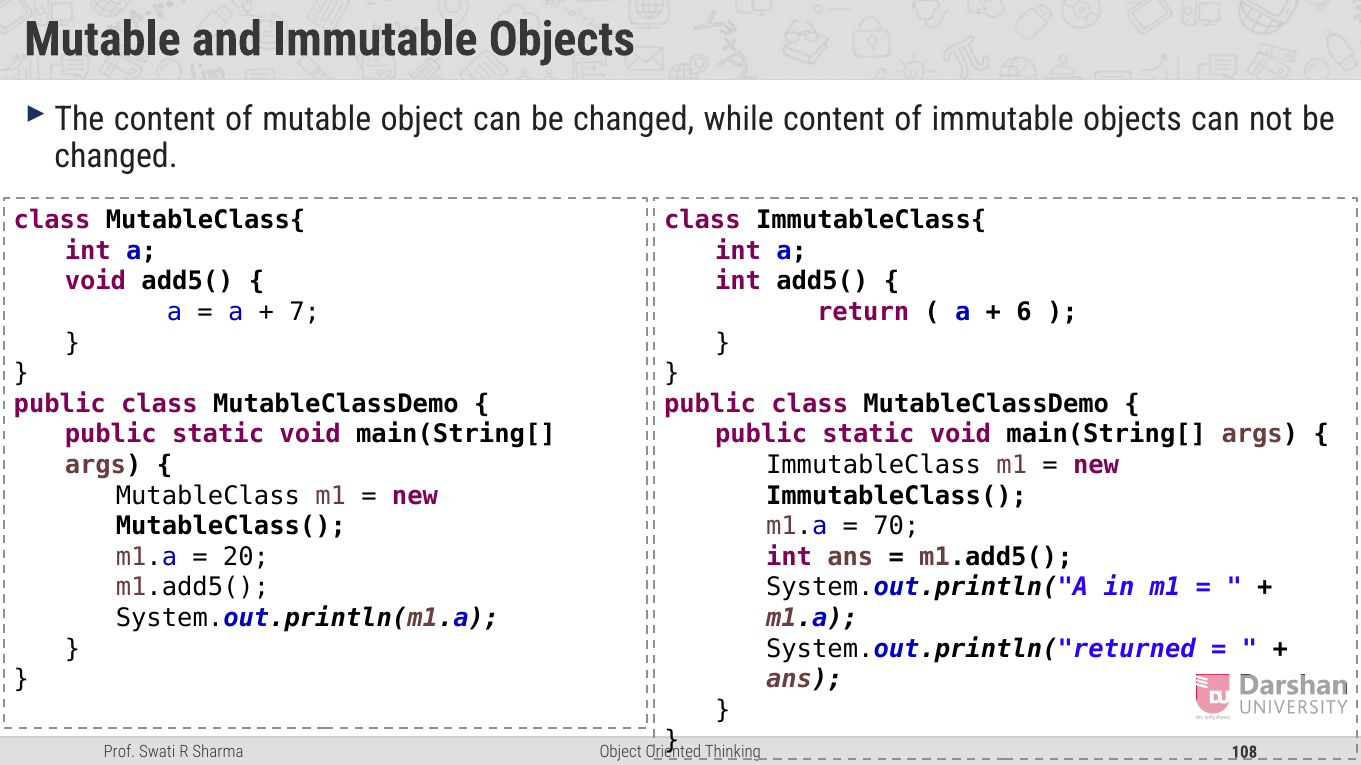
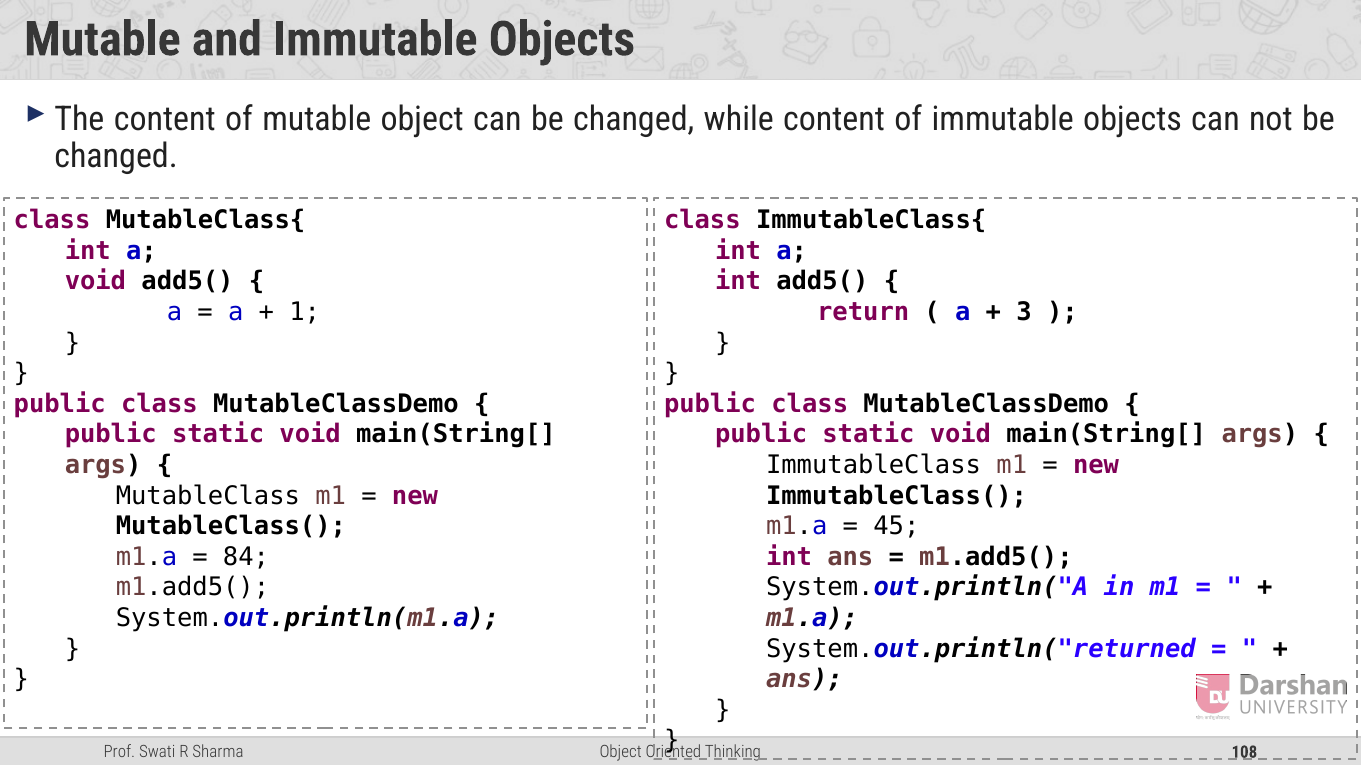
7: 7 -> 1 (305, 312)
6: 6 -> 3 (1024, 312)
70: 70 -> 45 (896, 527)
20: 20 -> 84 (246, 557)
